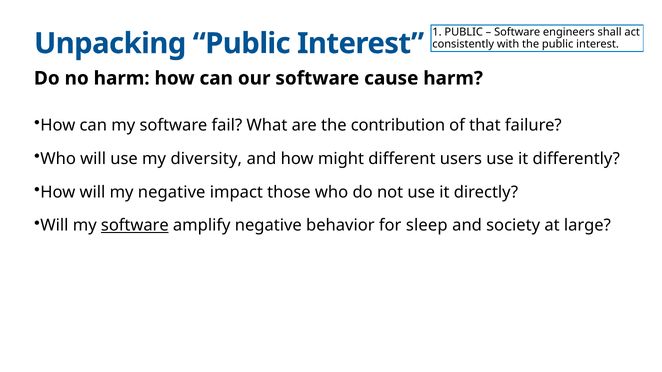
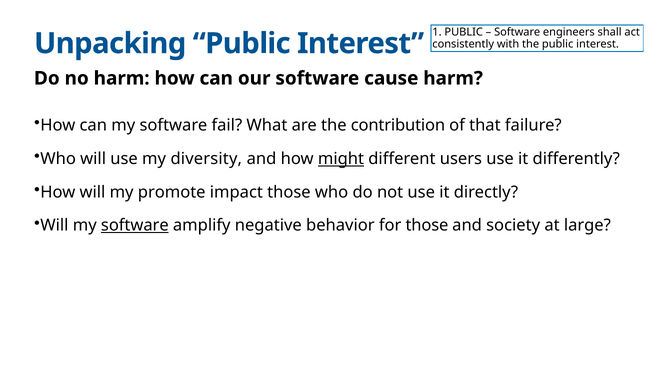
might underline: none -> present (341, 159)
my negative: negative -> promote (172, 192)
for sleep: sleep -> those (427, 226)
